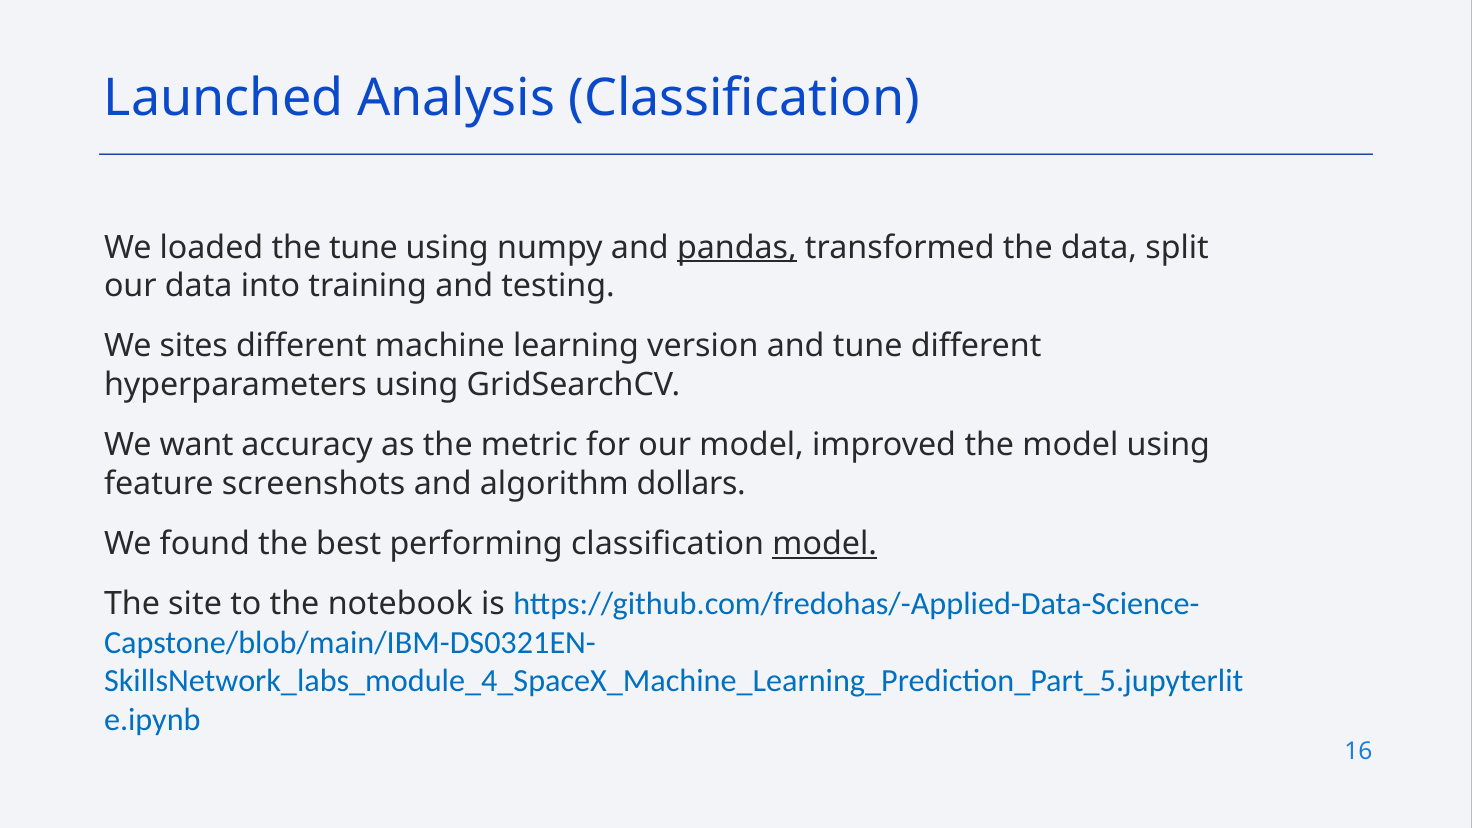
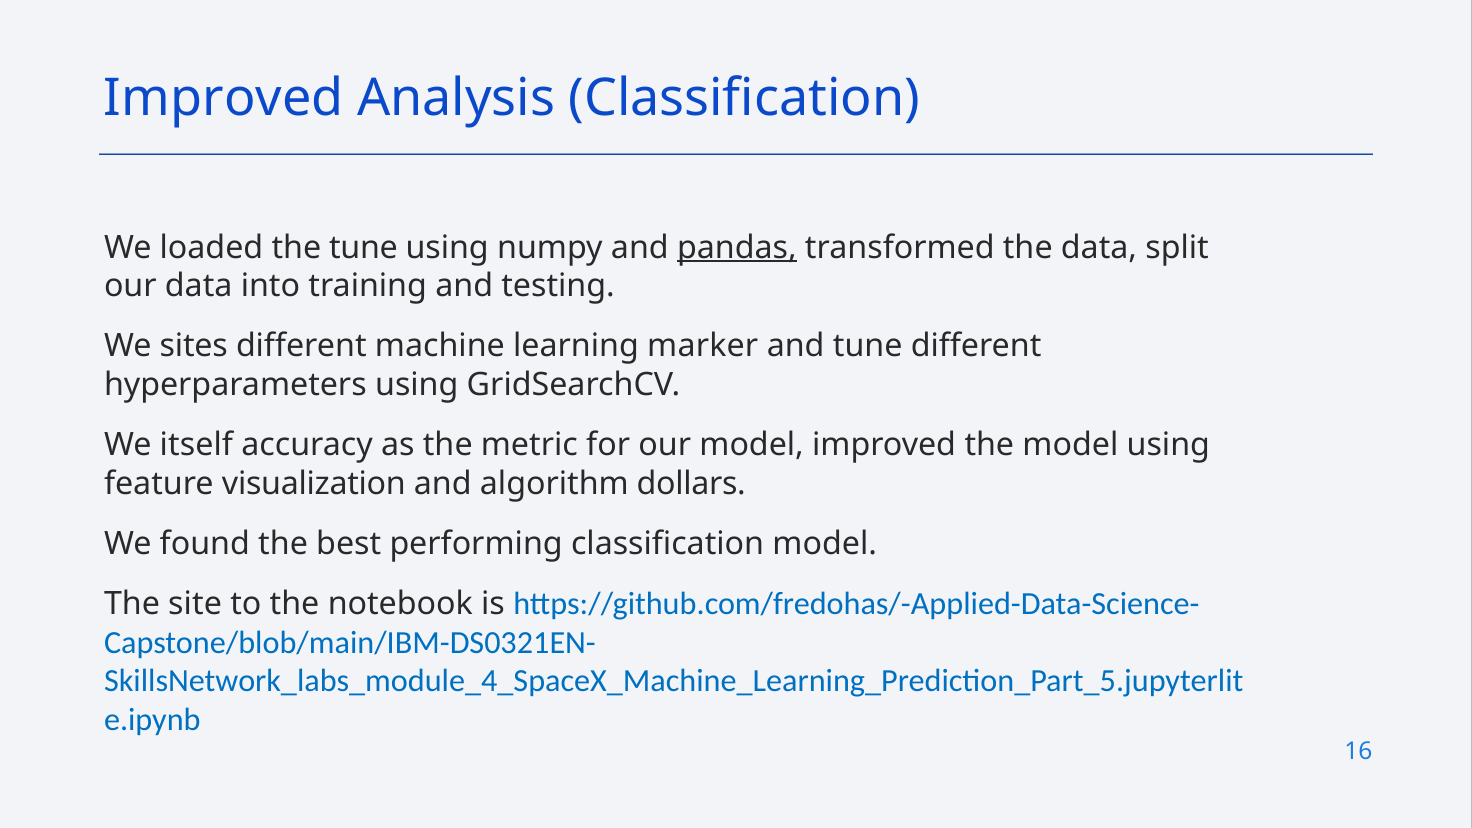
Launched: Launched -> Improved (224, 98)
version: version -> marker (703, 346)
want: want -> itself (196, 445)
screenshots: screenshots -> visualization (314, 484)
model underline: present -> none (825, 544)
